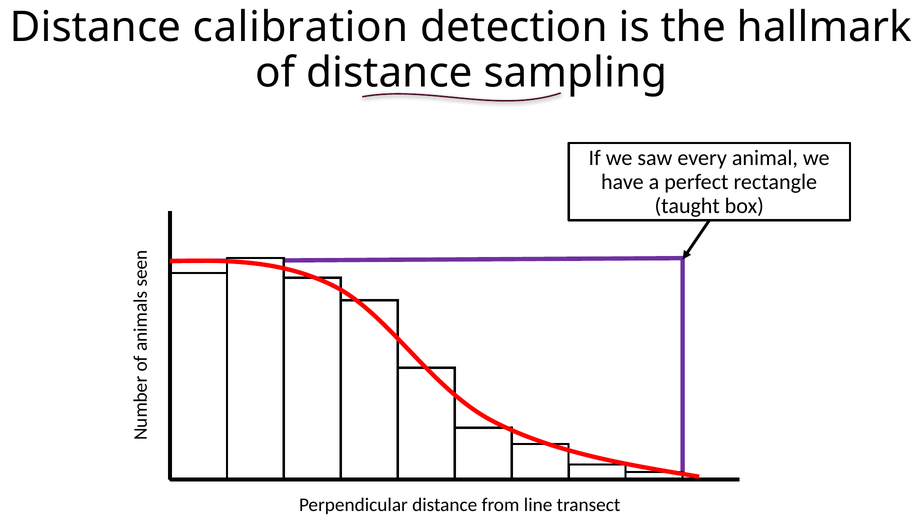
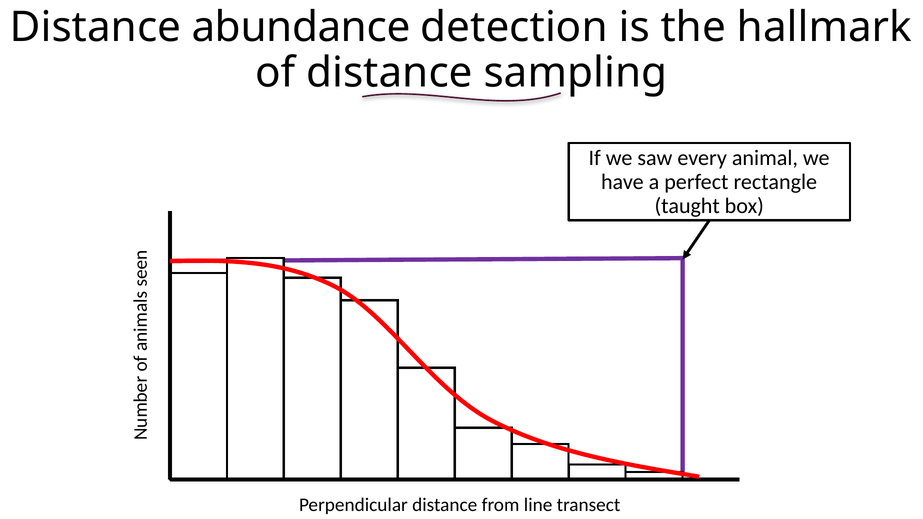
calibration: calibration -> abundance (301, 27)
